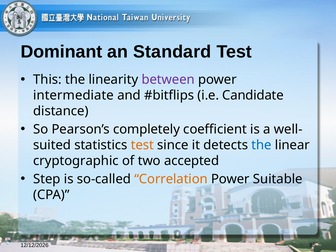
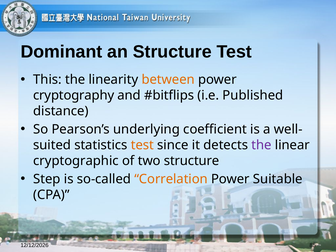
an Standard: Standard -> Structure (172, 52)
between colour: purple -> orange (168, 80)
intermediate: intermediate -> cryptography (74, 95)
Candidate: Candidate -> Published (253, 95)
completely: completely -> underlying (146, 129)
the colour: blue -> purple (261, 145)
two accepted: accepted -> structure (192, 161)
